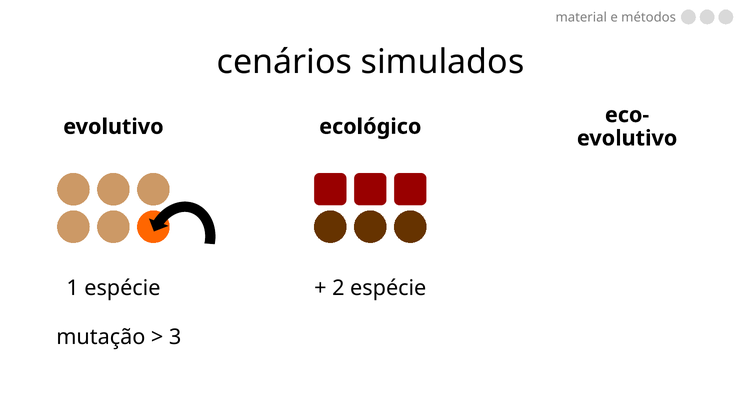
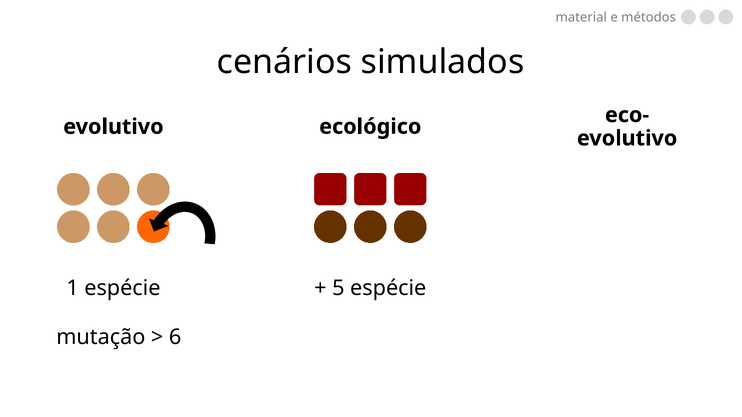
2: 2 -> 5 (338, 288)
3: 3 -> 6 (175, 338)
